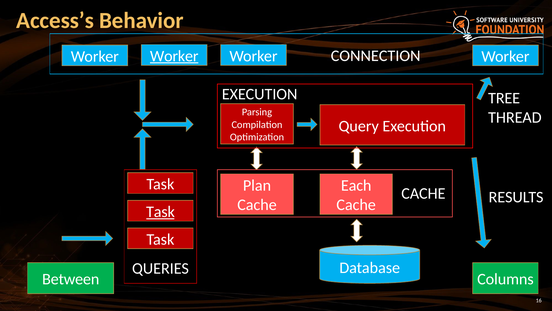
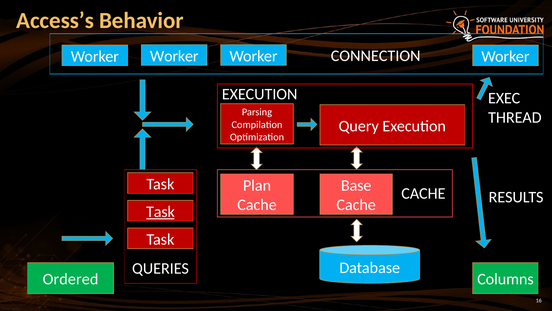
Worker underline: present -> none (174, 56)
TREE: TREE -> EXEC (504, 98)
Each: Each -> Base (356, 185)
Between: Between -> Ordered (71, 279)
